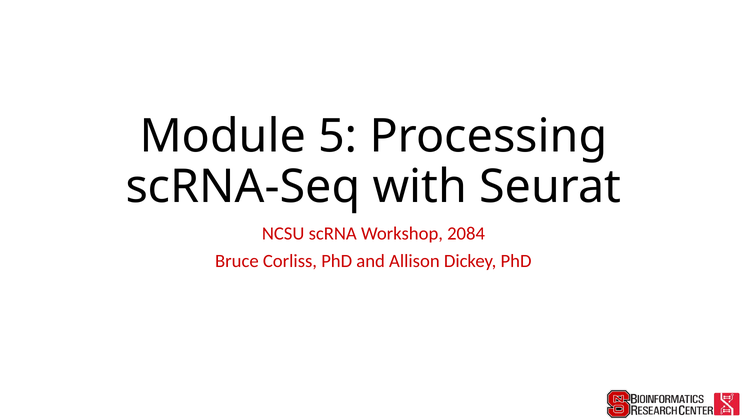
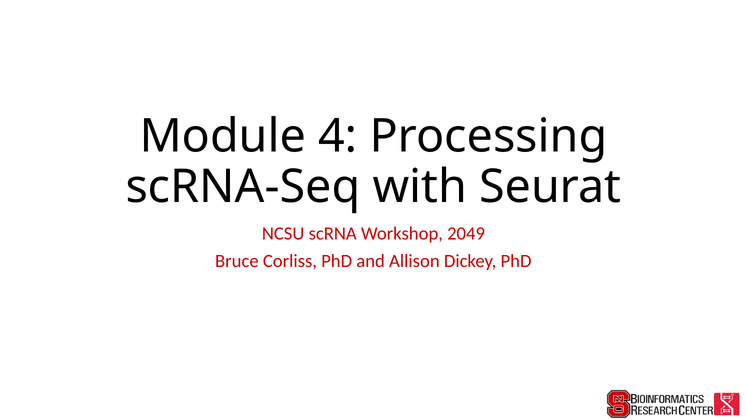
5: 5 -> 4 (338, 136)
2084: 2084 -> 2049 (466, 233)
